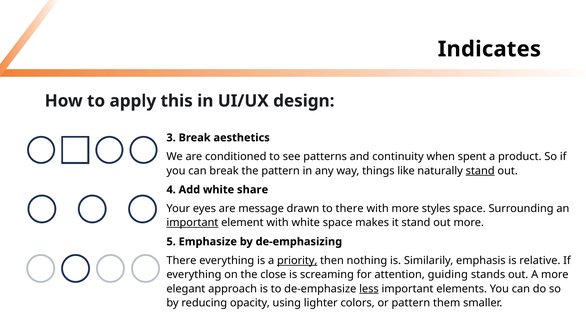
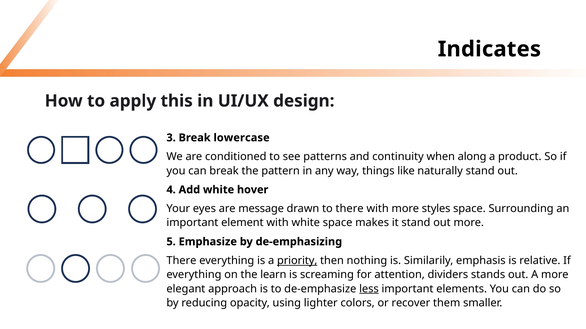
aesthetics: aesthetics -> lowercase (242, 138)
spent: spent -> along (472, 157)
stand underline: present -> none (480, 171)
share: share -> hover (253, 190)
important underline: present -> none (192, 223)
close: close -> learn (273, 275)
guiding: guiding -> dividers (448, 275)
or pattern: pattern -> recover (411, 303)
